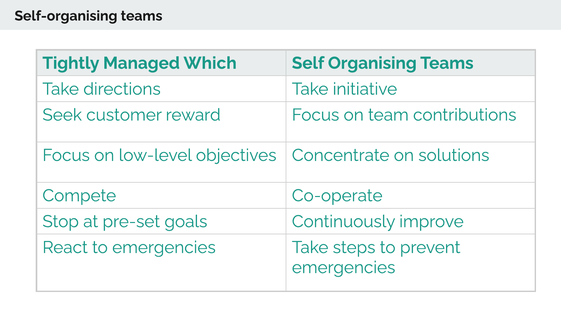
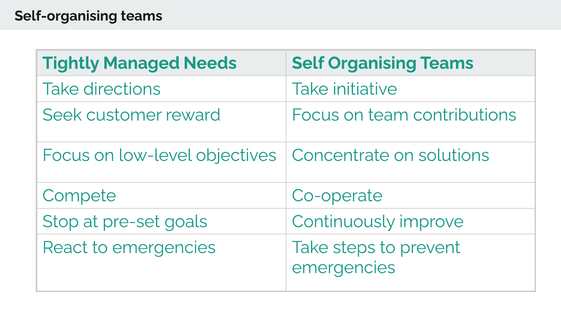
Which: Which -> Needs (210, 63)
